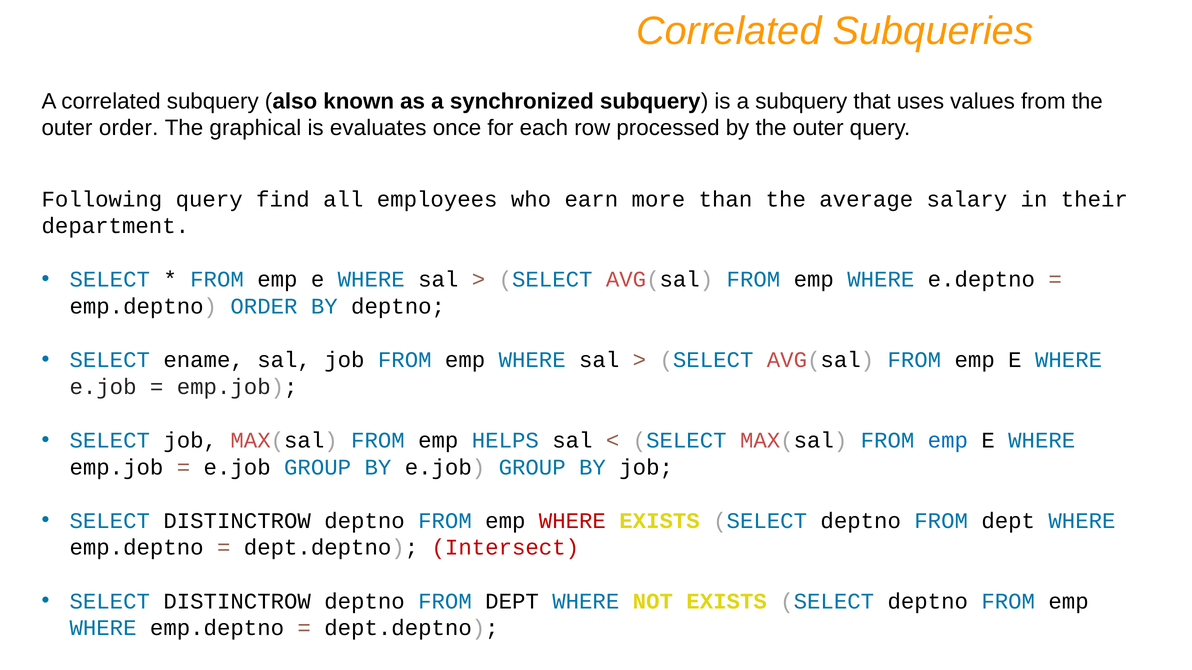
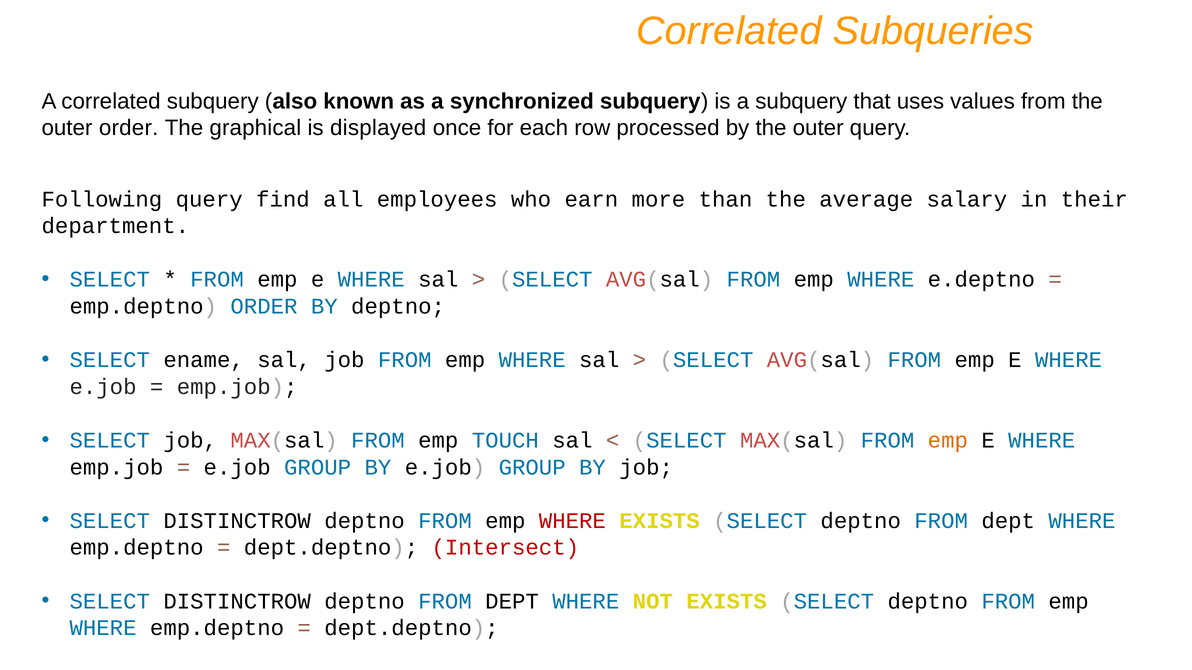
evaluates: evaluates -> displayed (378, 128)
HELPS: HELPS -> TOUCH (505, 441)
emp colour: blue -> orange (948, 441)
